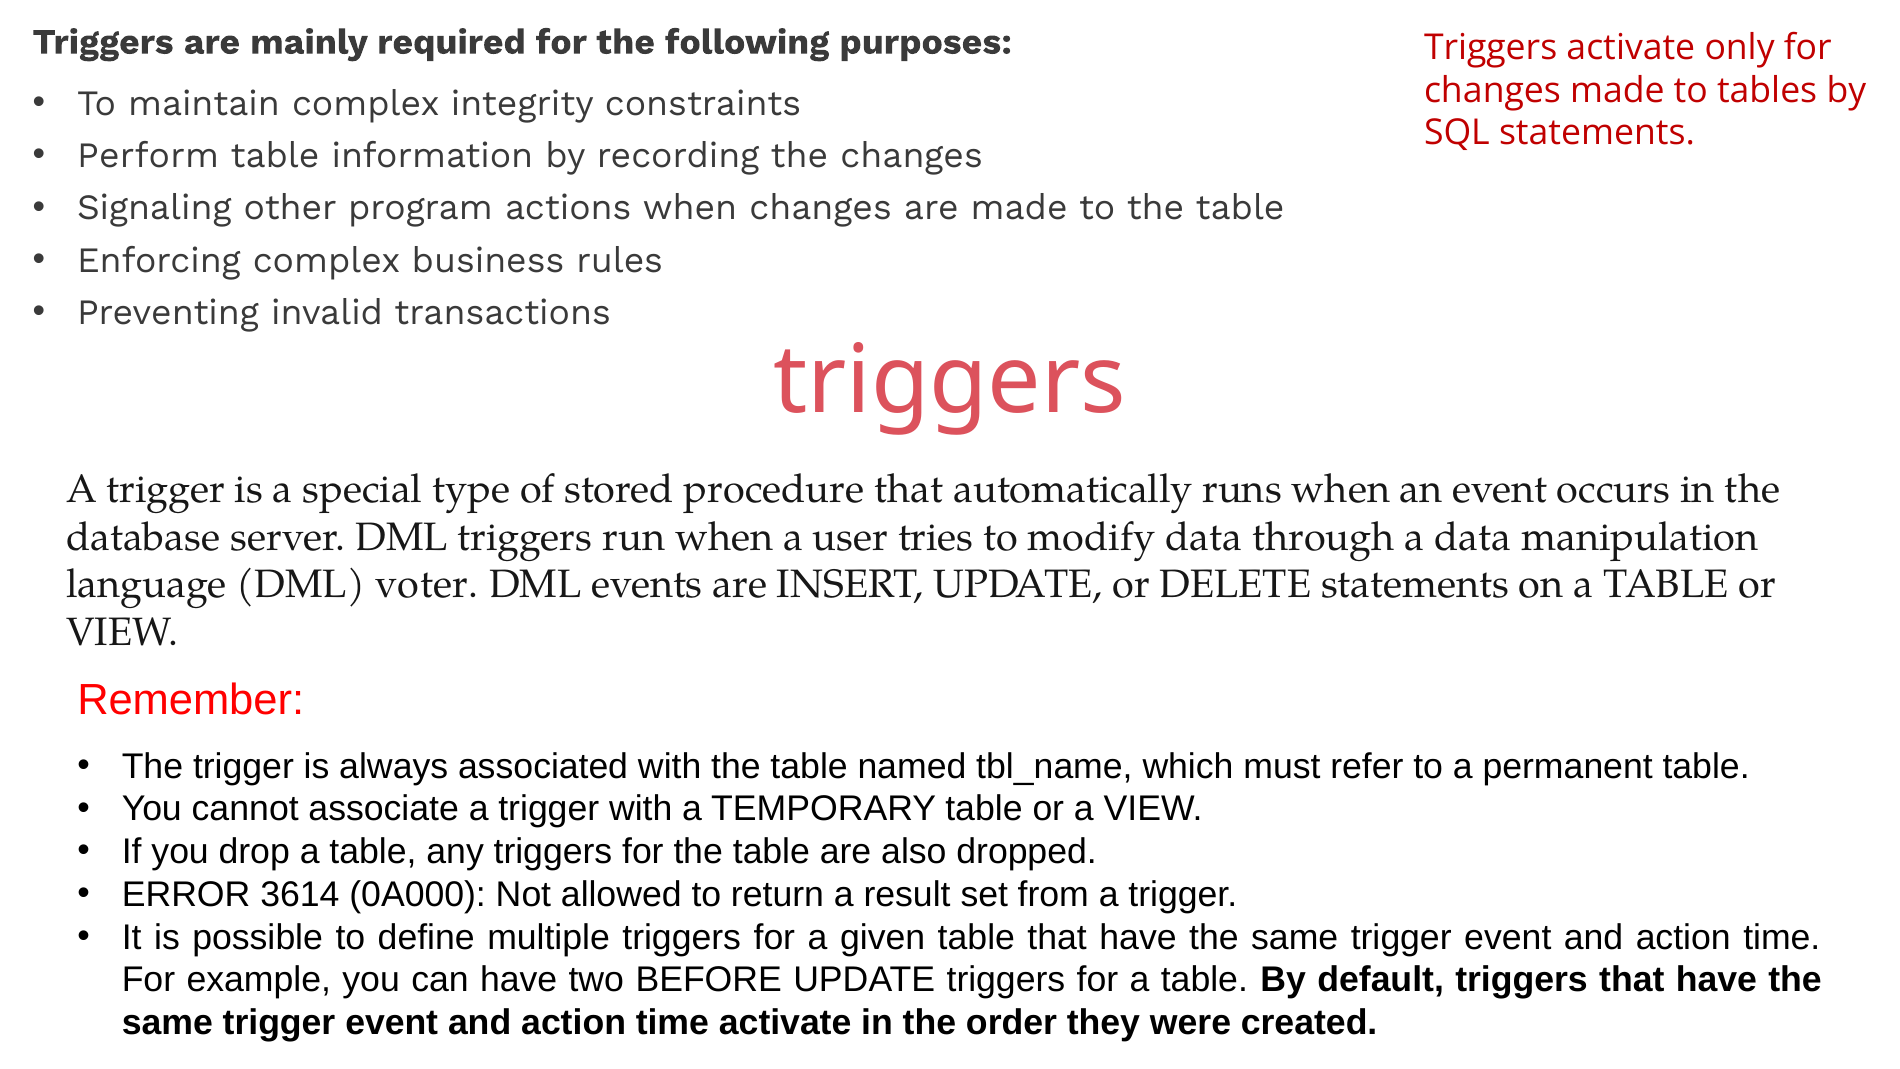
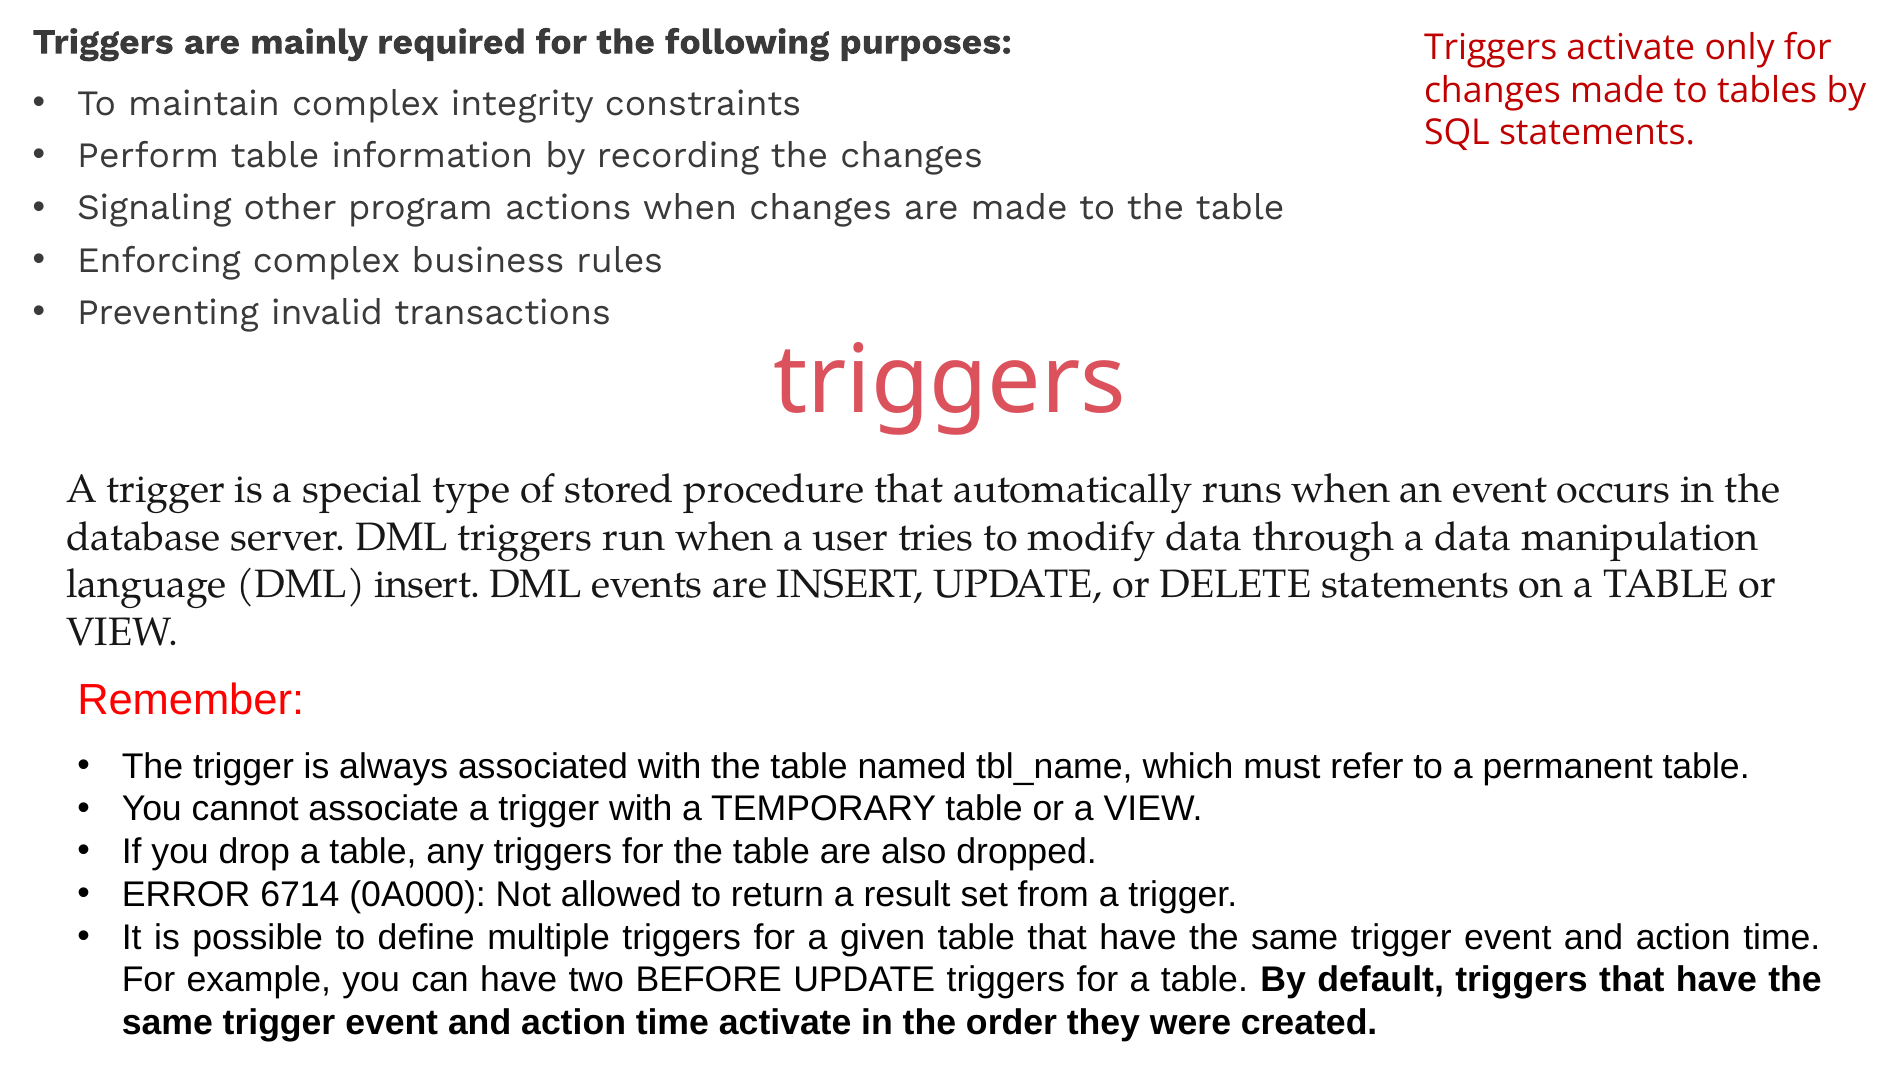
DML voter: voter -> insert (427, 584)
3614: 3614 -> 6714 (300, 894)
